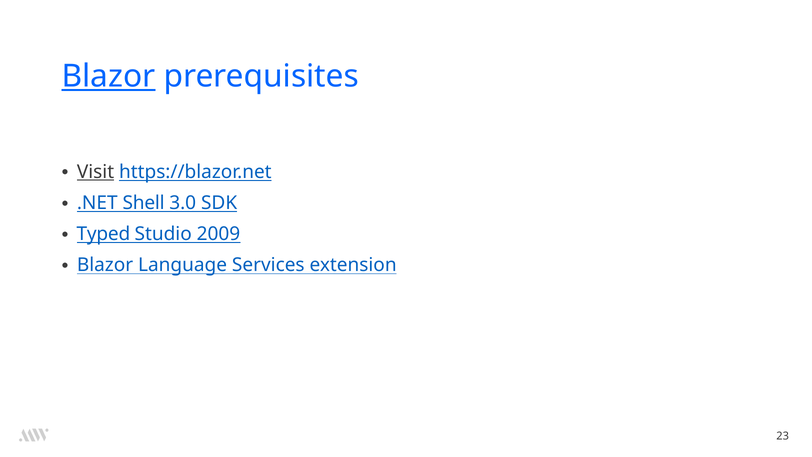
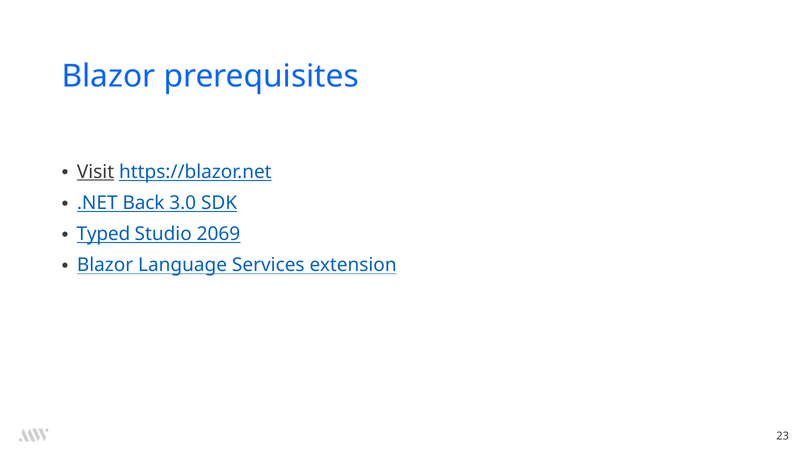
Blazor underline: present -> none (109, 76)
Shell: Shell -> Back (144, 203)
2009: 2009 -> 2069 (218, 234)
